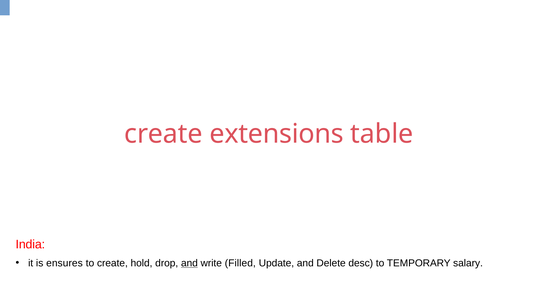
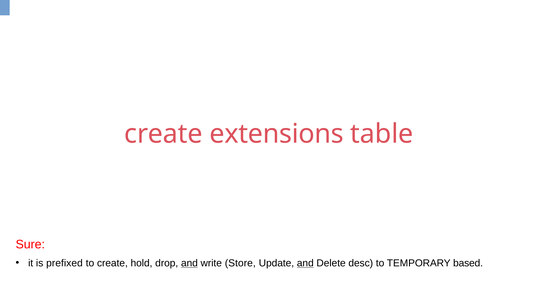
India: India -> Sure (30, 244)
ensures: ensures -> prefixed (64, 263)
Filled: Filled -> Store (240, 263)
and underline: none -> present (305, 263)
salary: salary -> based (468, 263)
